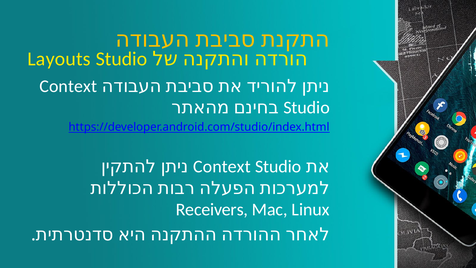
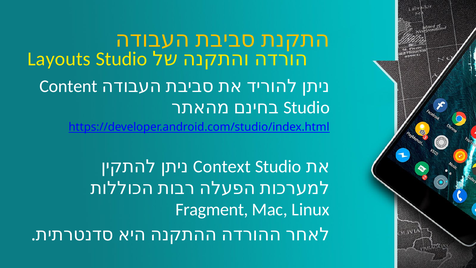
Context: Context -> Content (68, 86)
Receivers: Receivers -> Fragment (212, 209)
